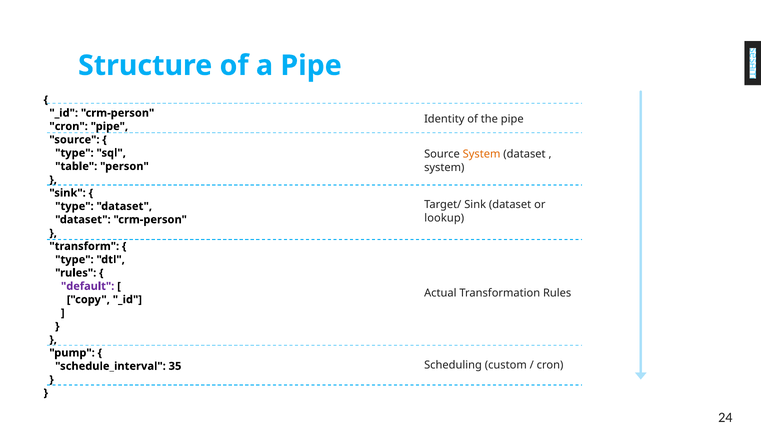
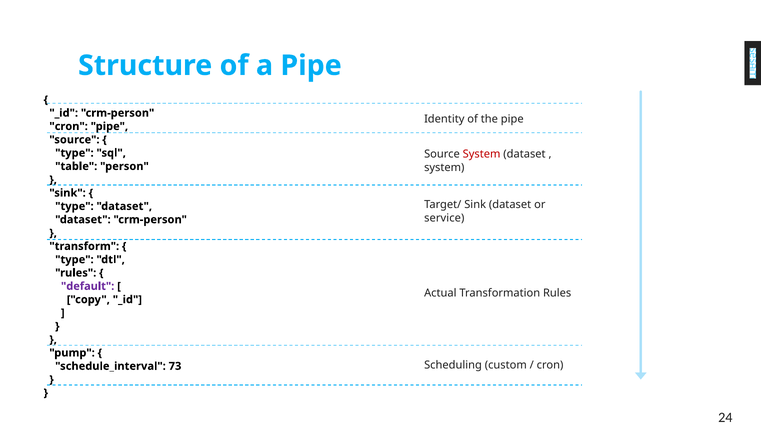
System colour: orange -> red (482, 154)
lookup: lookup -> service (444, 218)
35: 35 -> 73 (175, 366)
